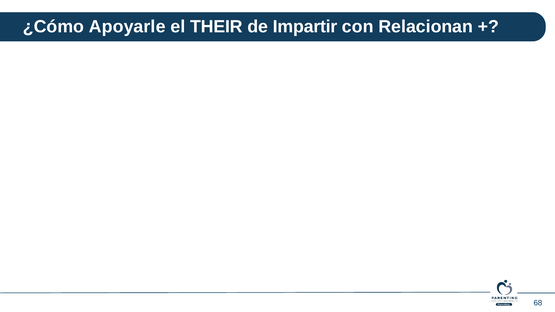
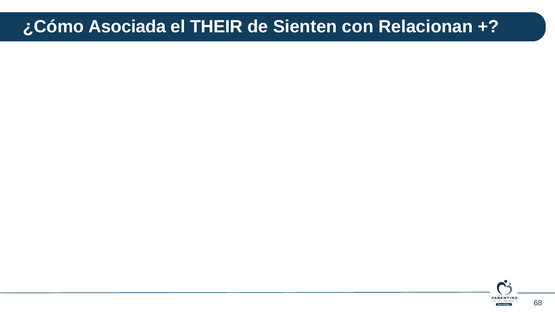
Apoyarle: Apoyarle -> Asociada (127, 27)
Impartir: Impartir -> Sienten (305, 27)
